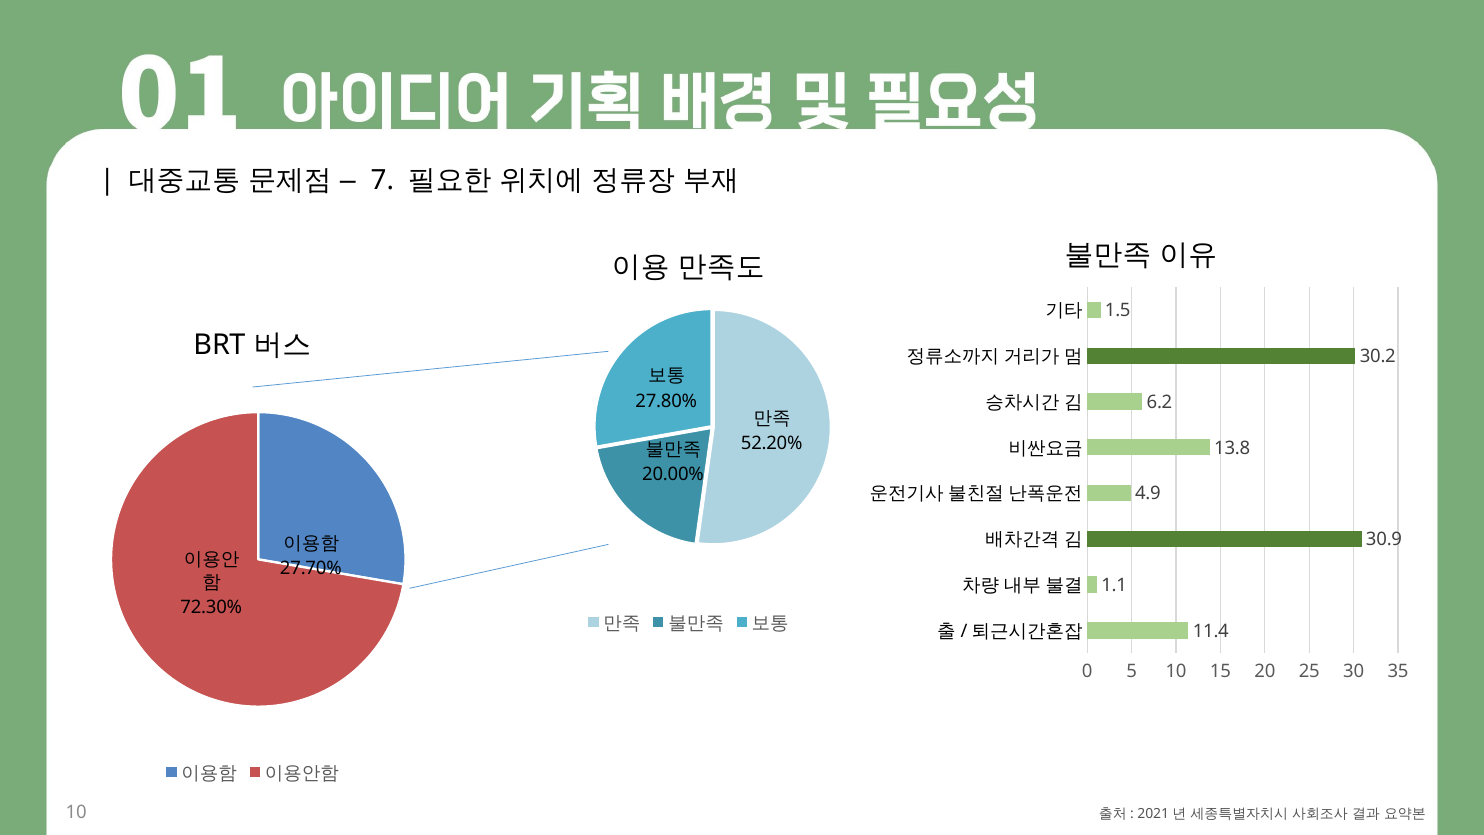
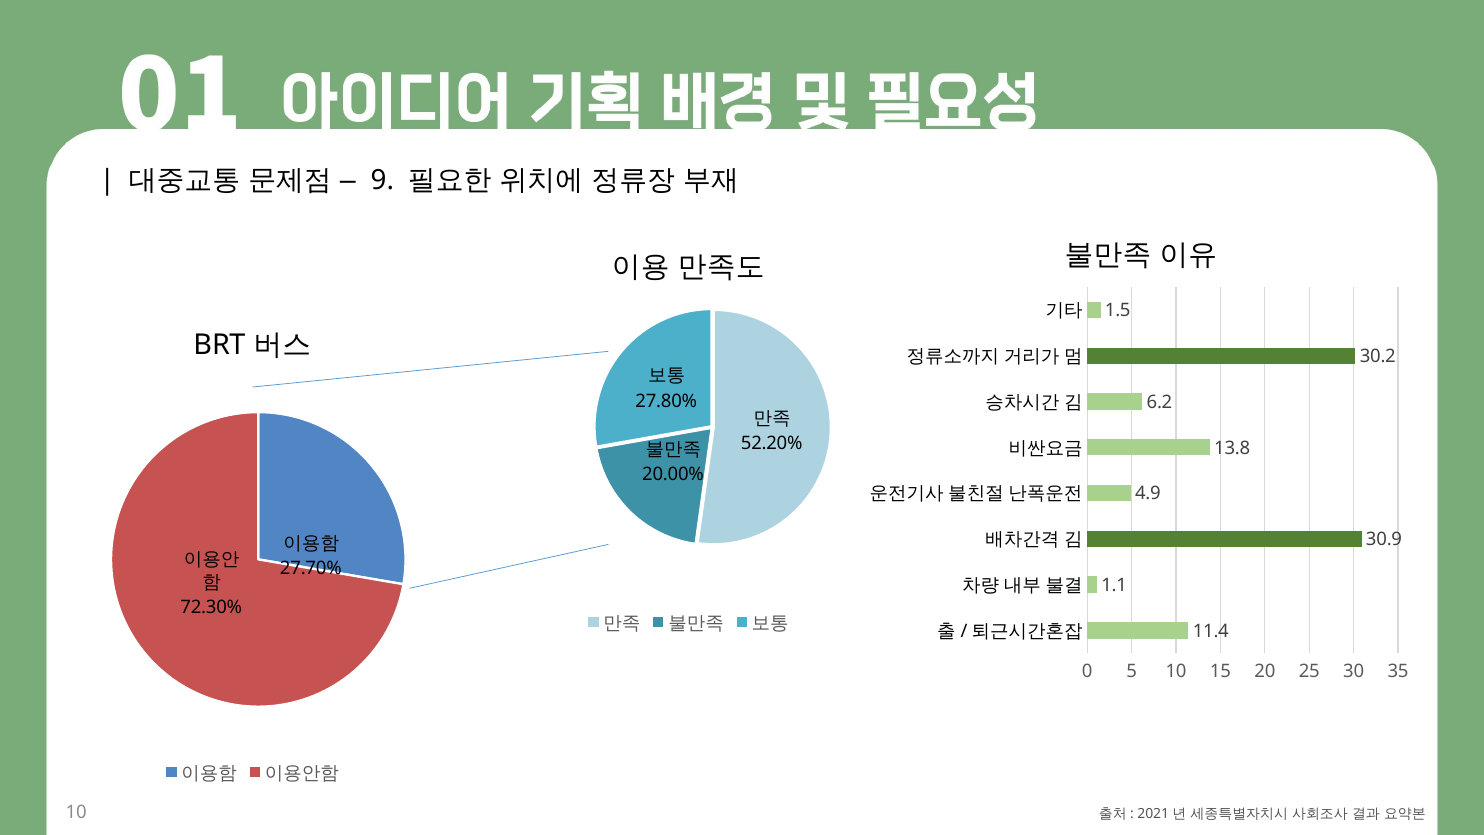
7: 7 -> 9 (382, 180)
